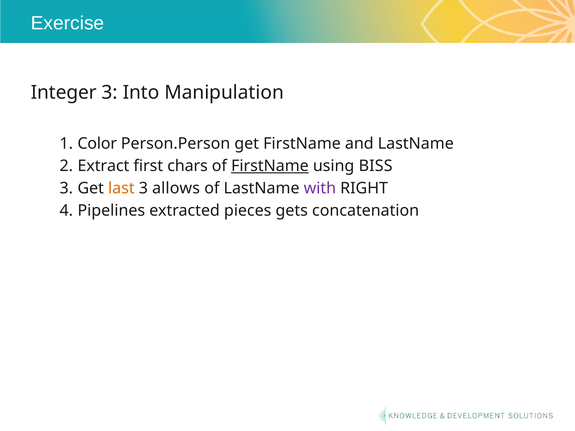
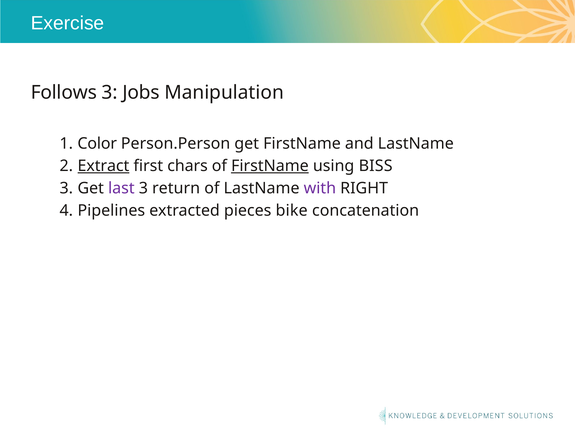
Integer: Integer -> Follows (64, 93)
Into: Into -> Jobs (141, 93)
Extract underline: none -> present (103, 166)
last colour: orange -> purple (121, 188)
allows: allows -> return (176, 188)
gets: gets -> bike (292, 211)
